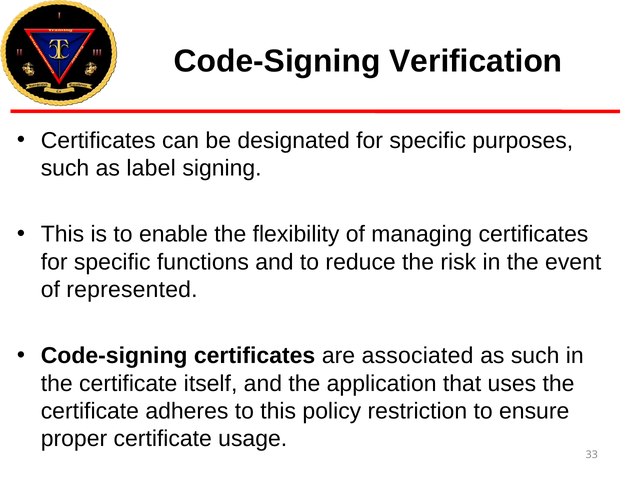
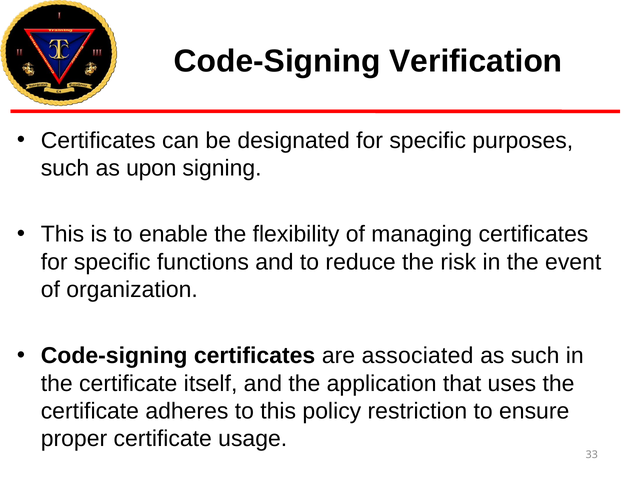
label: label -> upon (151, 168)
represented: represented -> organization (132, 289)
